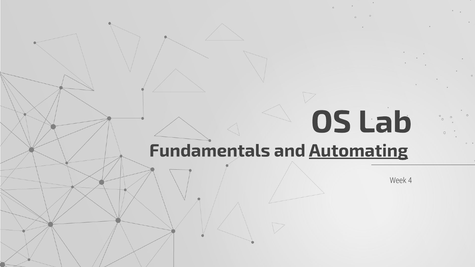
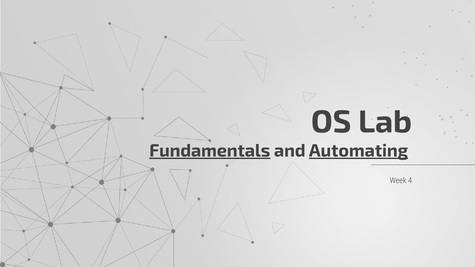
Fundamentals underline: none -> present (210, 151)
